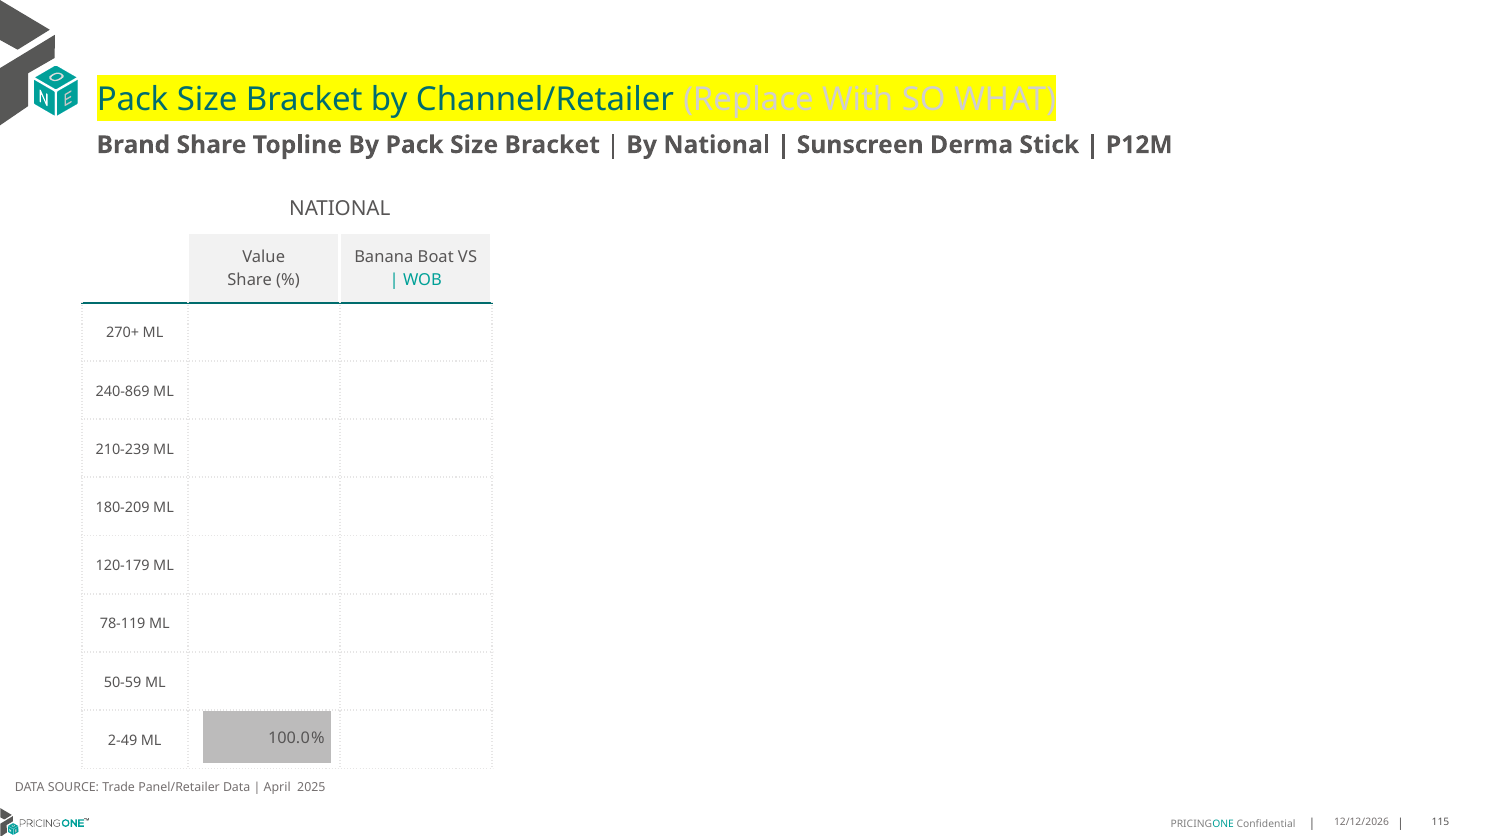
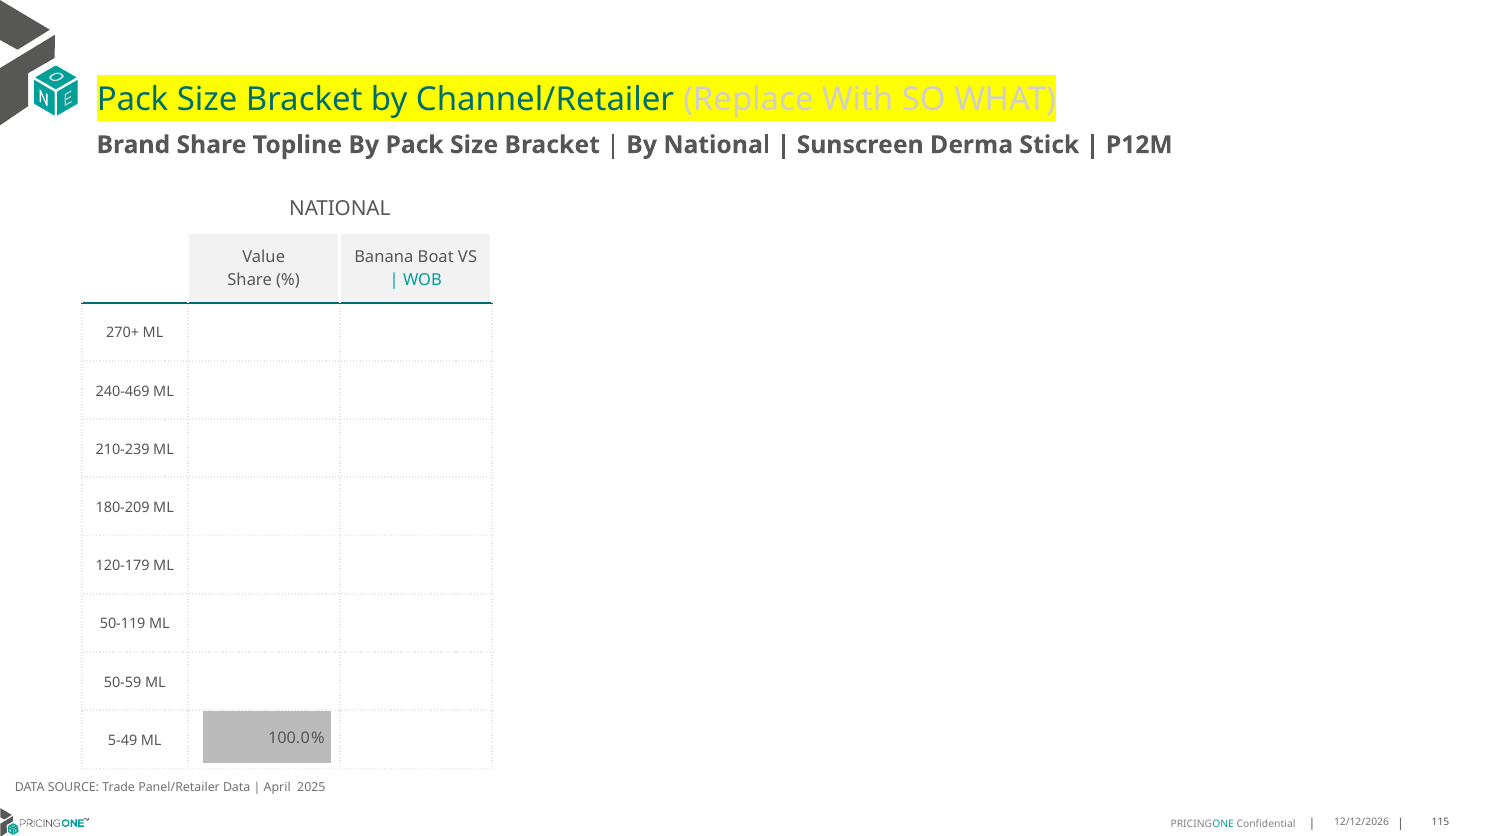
240-869: 240-869 -> 240-469 (123, 391)
78-119: 78-119 -> 50-119 (123, 624)
2-49: 2-49 -> 5-49 (123, 741)
